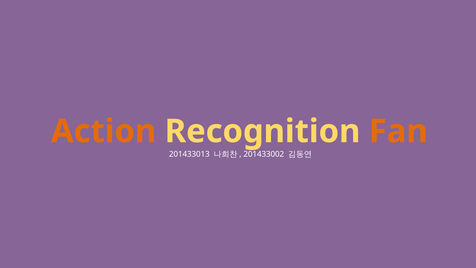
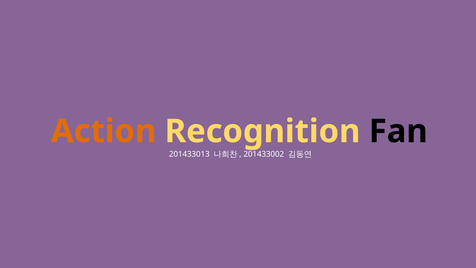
Fan colour: orange -> black (398, 131)
